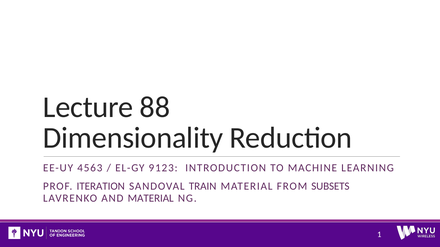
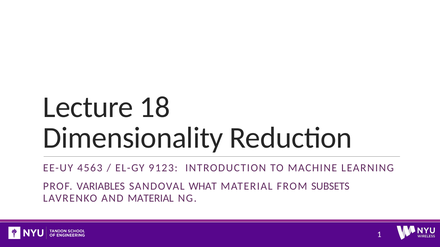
88: 88 -> 18 (155, 107)
ITERATION: ITERATION -> VARIABLES (101, 187)
TRAIN: TRAIN -> WHAT (203, 187)
